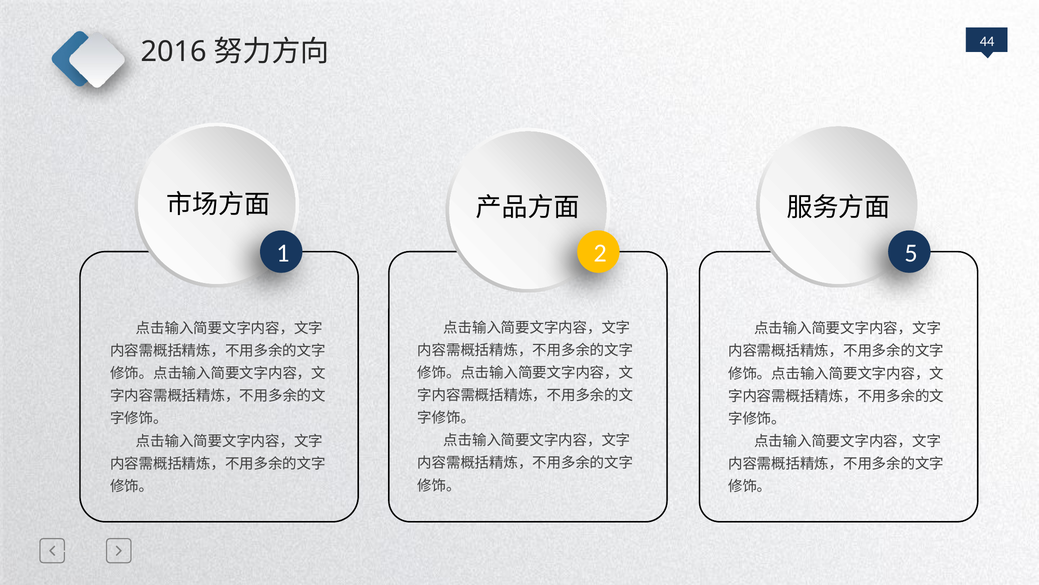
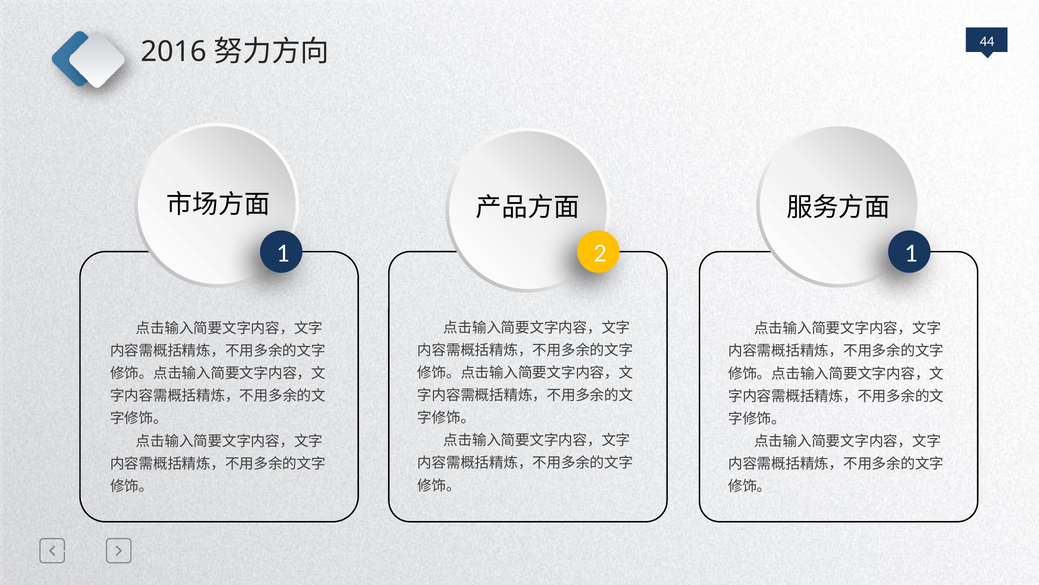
2 5: 5 -> 1 (911, 253)
